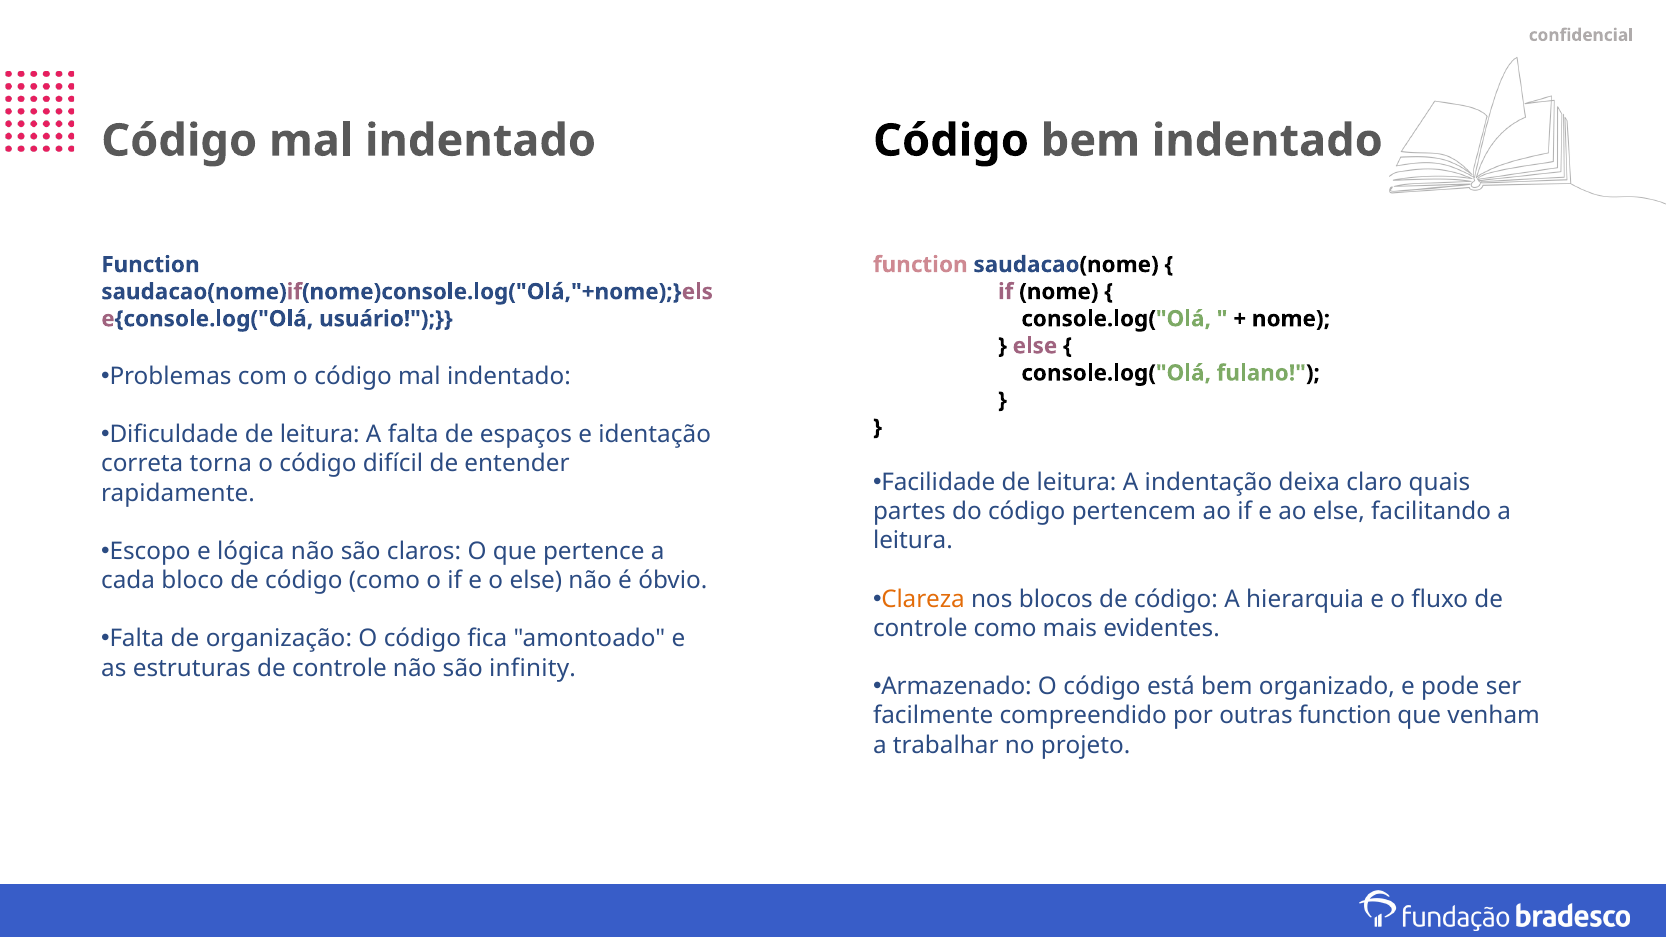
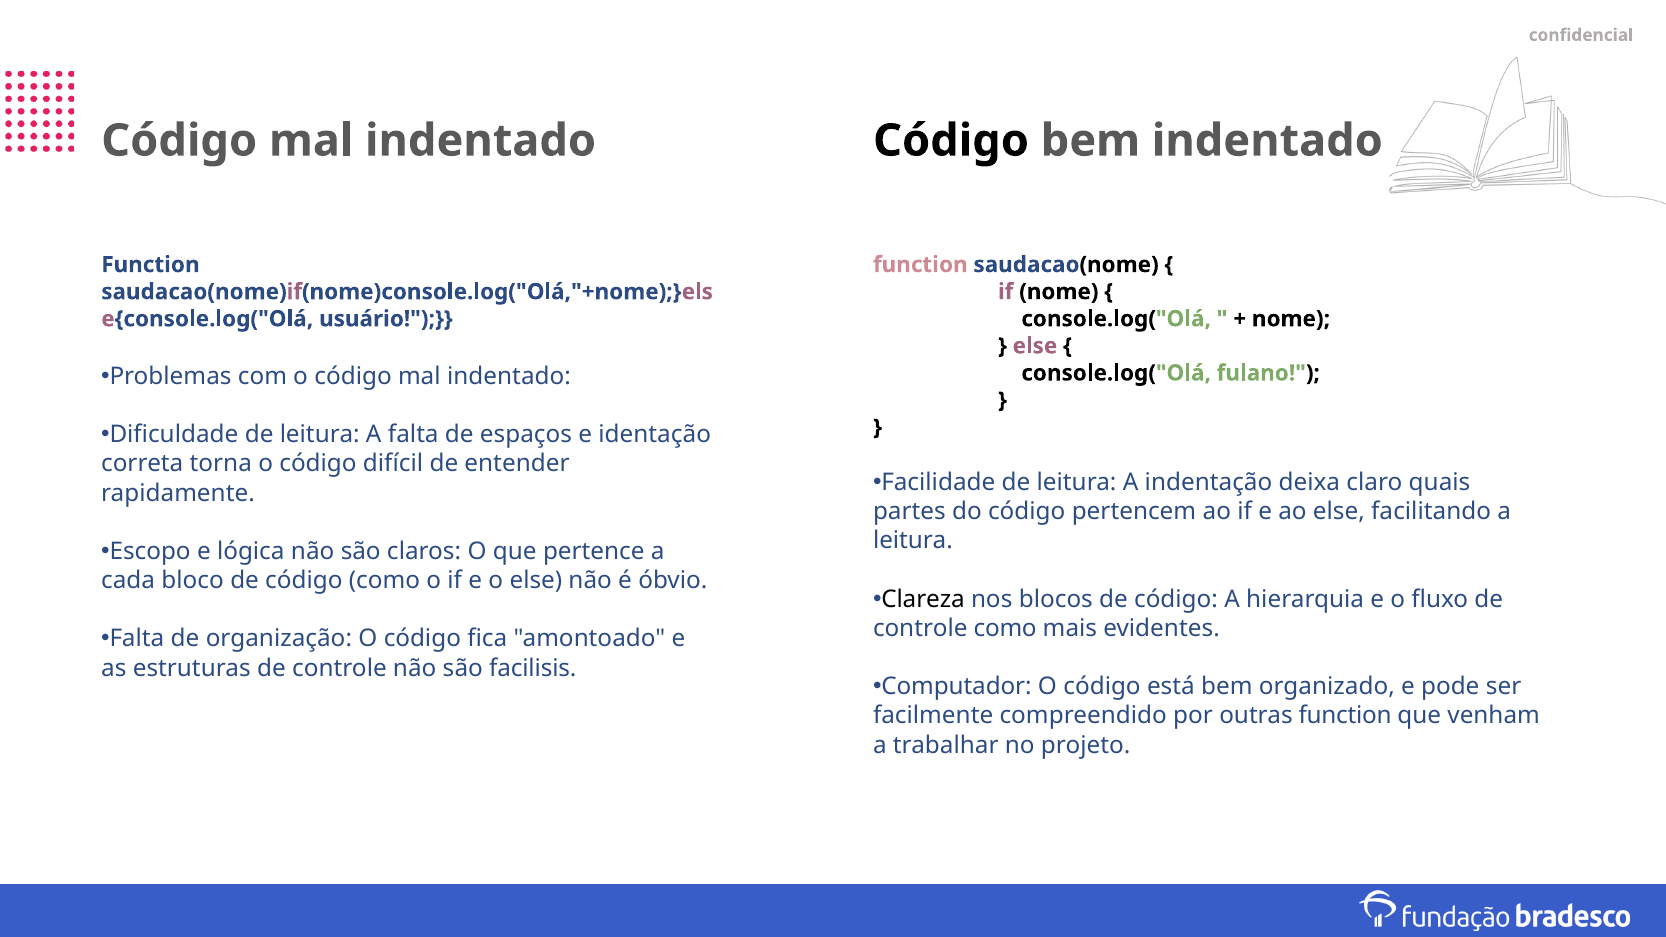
Clareza colour: orange -> black (923, 599)
infinity: infinity -> facilisis (533, 668)
Armazenado: Armazenado -> Computador (956, 687)
